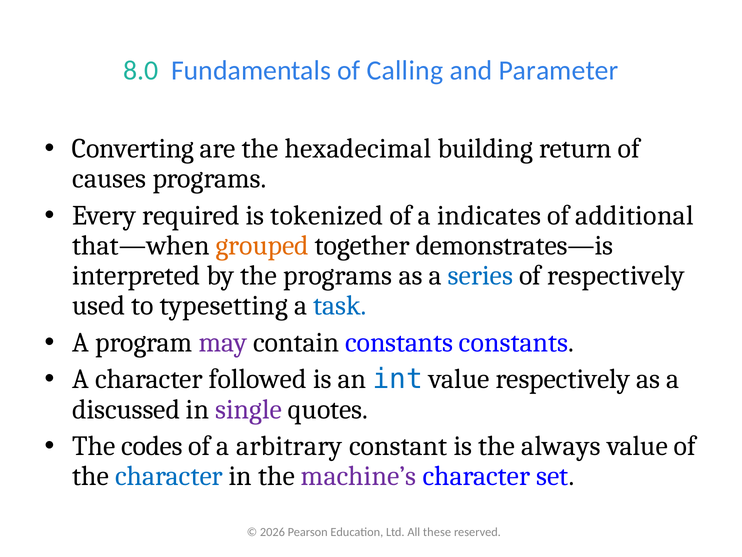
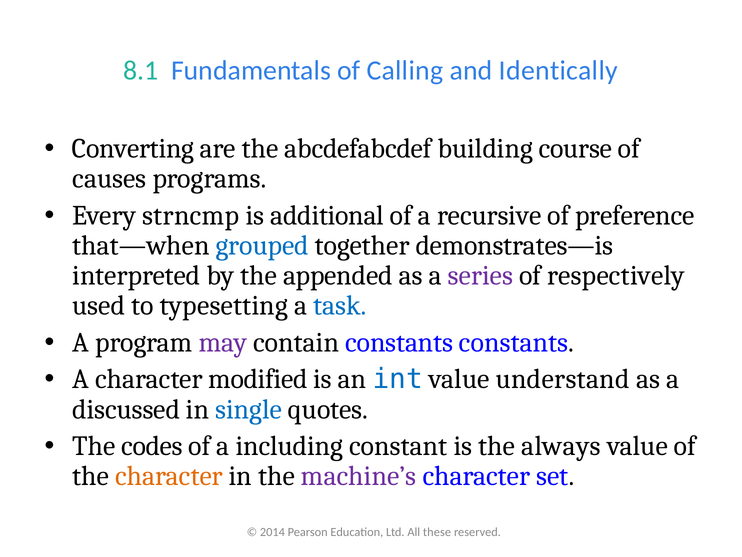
8.0: 8.0 -> 8.1 (141, 71)
Parameter: Parameter -> Identically (558, 71)
hexadecimal: hexadecimal -> abcdefabcdef (358, 148)
return: return -> course (575, 148)
required: required -> strncmp (191, 215)
tokenized: tokenized -> additional (327, 215)
indicates: indicates -> recursive (489, 215)
additional: additional -> preference (635, 215)
grouped colour: orange -> blue (262, 245)
the programs: programs -> appended (338, 275)
series colour: blue -> purple (480, 275)
followed: followed -> modified (258, 379)
value respectively: respectively -> understand (563, 379)
single colour: purple -> blue (249, 409)
arbitrary: arbitrary -> including (289, 446)
character colour: blue -> orange (169, 476)
2026: 2026 -> 2014 (272, 531)
